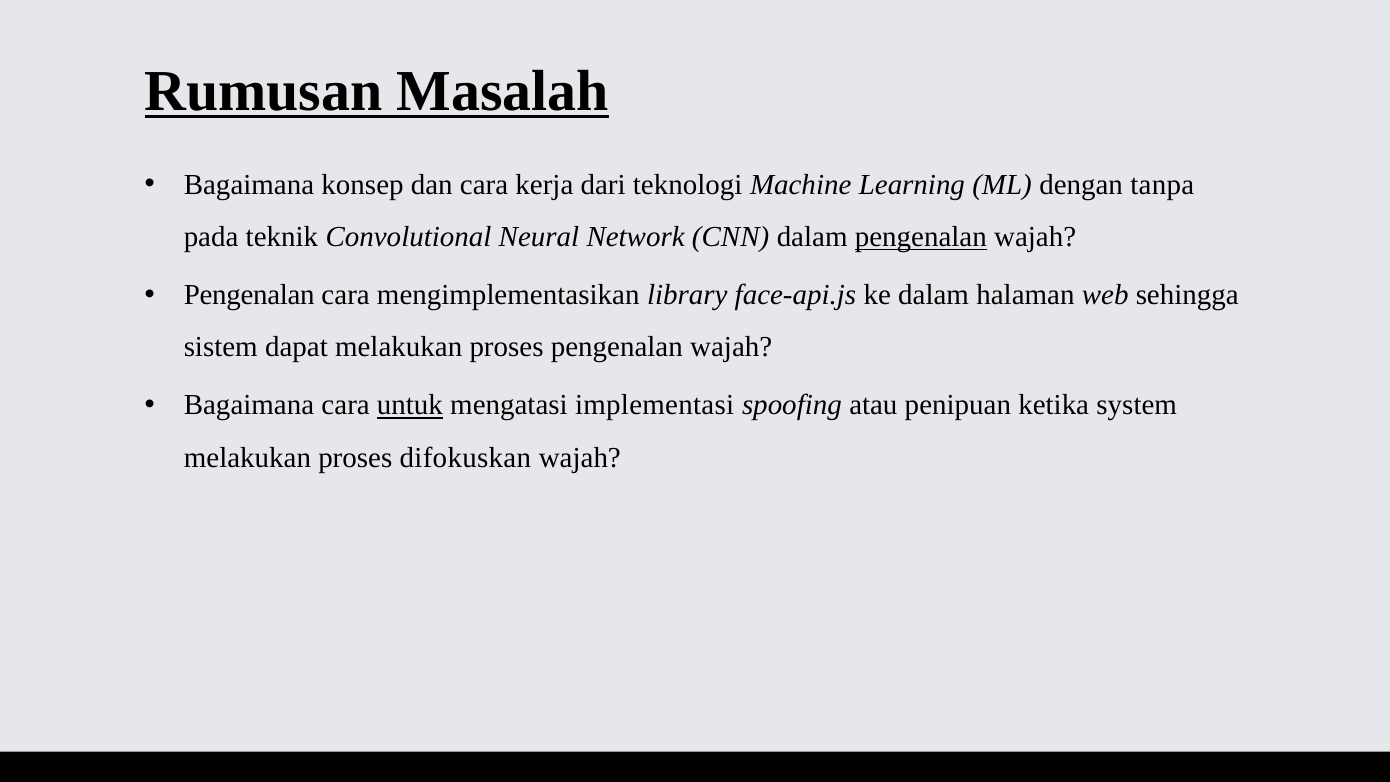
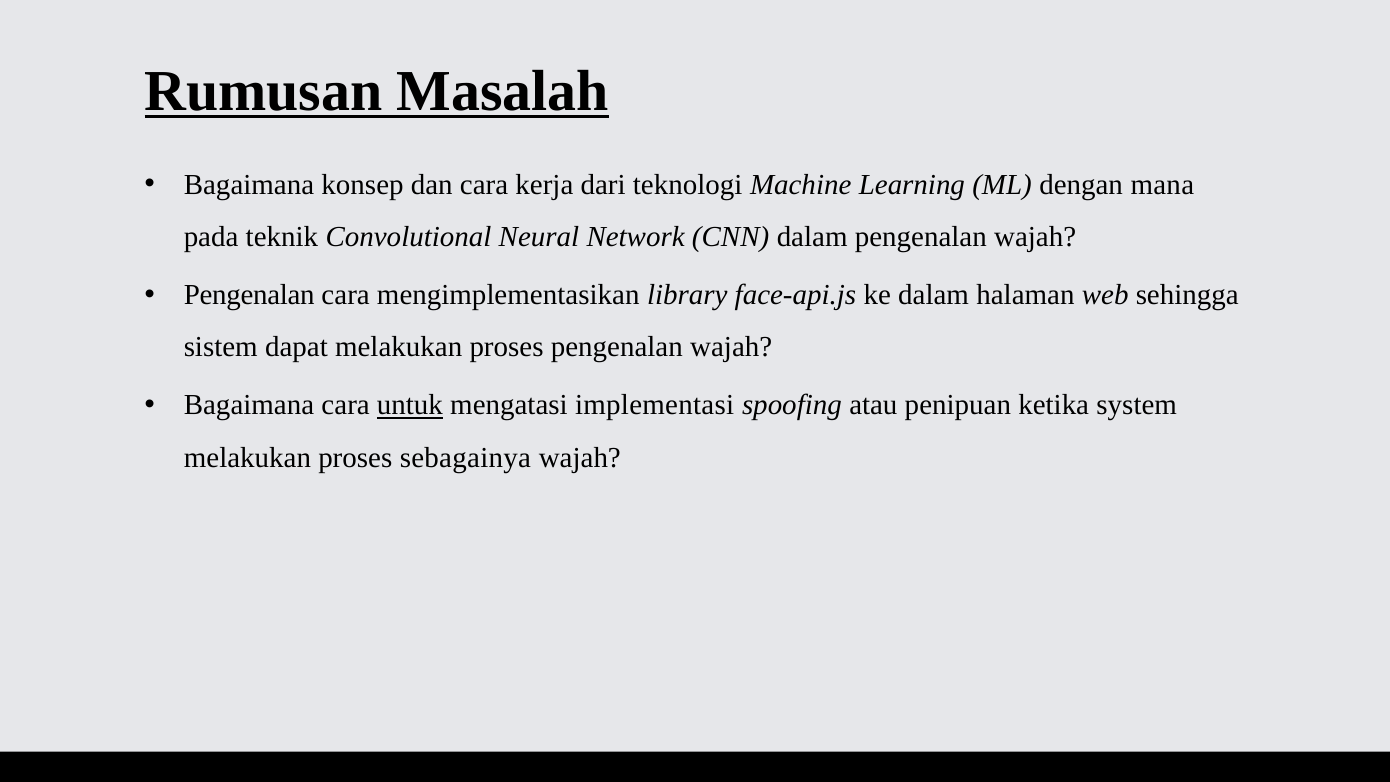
tanpa: tanpa -> mana (1162, 185)
pengenalan underline: present -> none (921, 237)
difokuskan: difokuskan -> sebagainya (465, 458)
